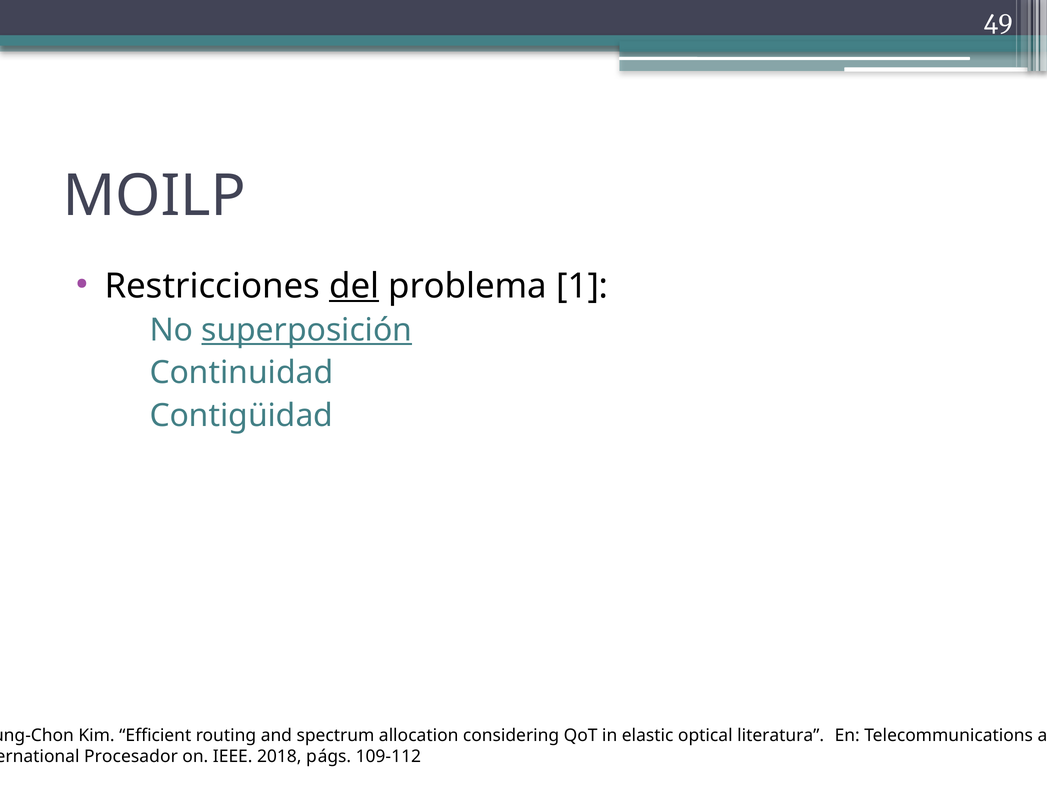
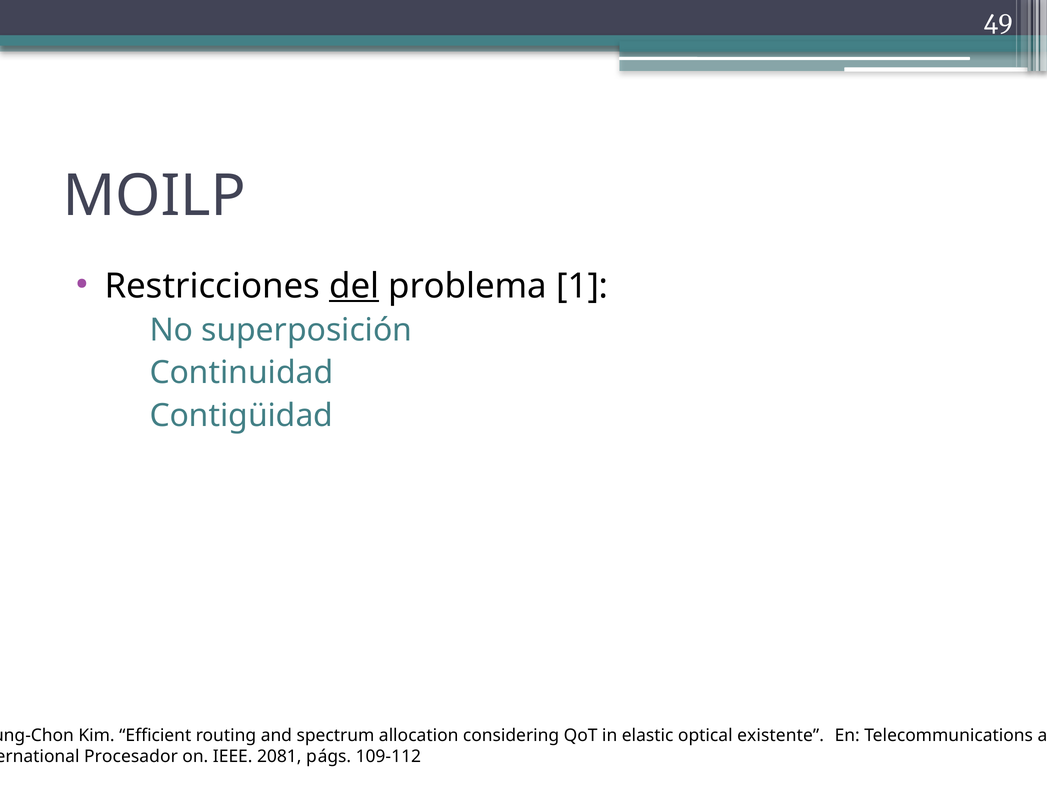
superposición underline: present -> none (307, 330)
literatura: literatura -> existente (781, 736)
2018: 2018 -> 2081 (279, 757)
